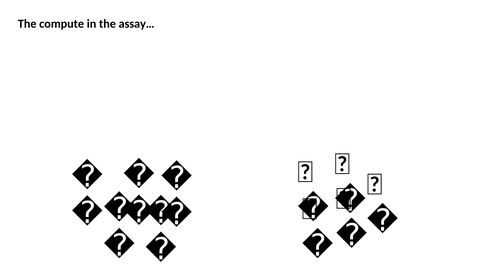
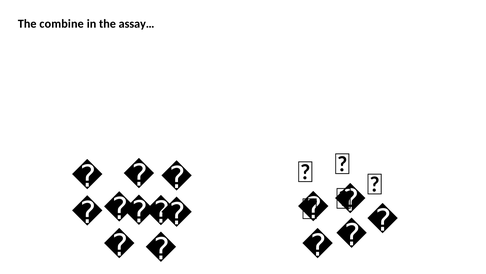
compute: compute -> combine (62, 24)
